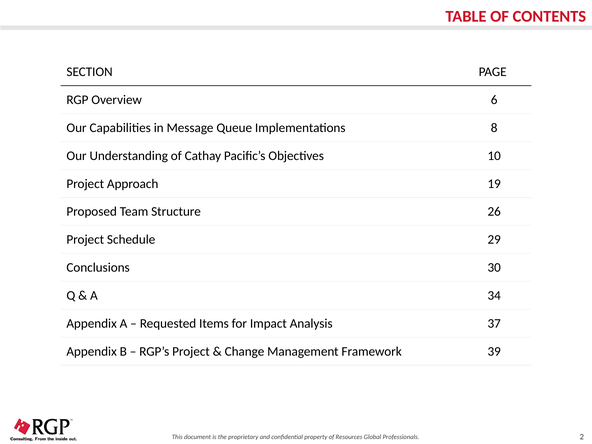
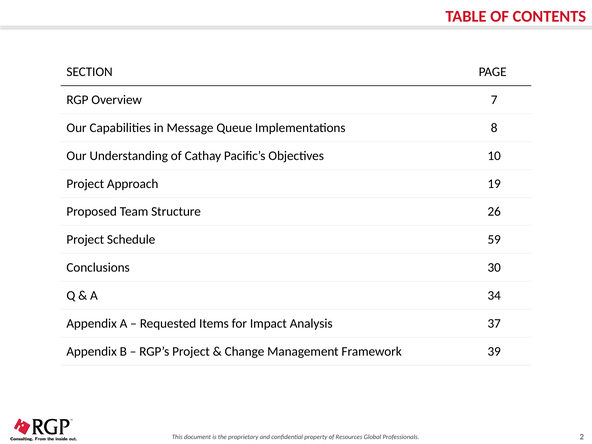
6: 6 -> 7 (494, 100)
29: 29 -> 59 (494, 240)
